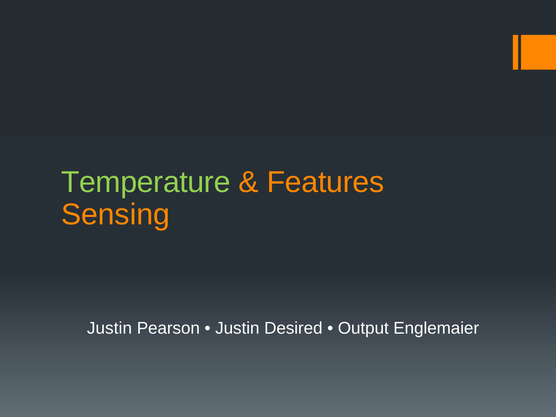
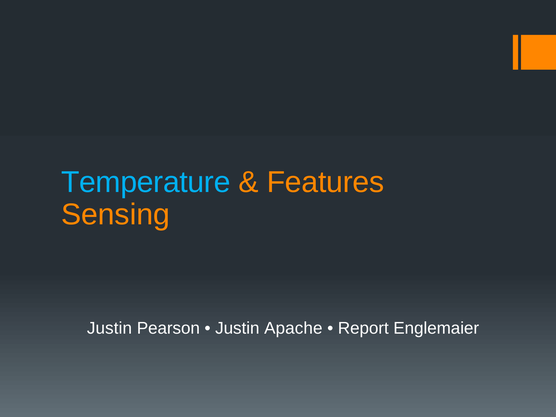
Temperature colour: light green -> light blue (146, 182)
Desired: Desired -> Apache (293, 328)
Output: Output -> Report (363, 328)
